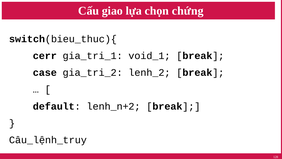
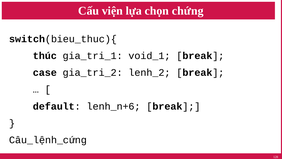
giao: giao -> viện (112, 11)
cerr: cerr -> thúc (45, 56)
lenh_n+2: lenh_n+2 -> lenh_n+6 (114, 106)
Câu_lệnh_truy: Câu_lệnh_truy -> Câu_lệnh_cứng (48, 140)
